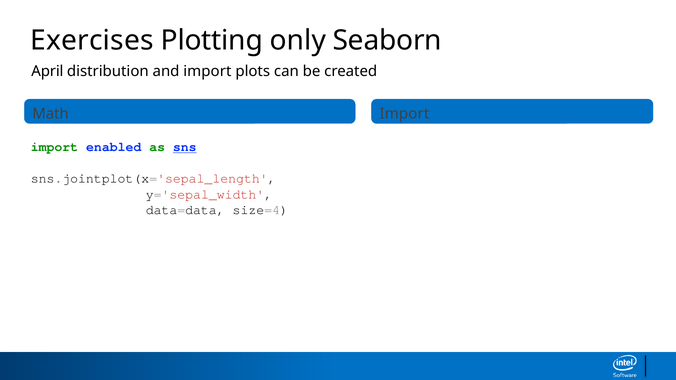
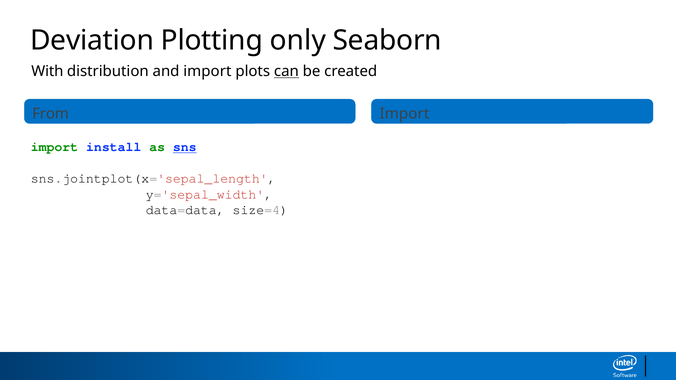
Exercises: Exercises -> Deviation (92, 41)
April: April -> With (47, 71)
can underline: none -> present (286, 71)
Math: Math -> From (51, 114)
enabled: enabled -> install (114, 147)
